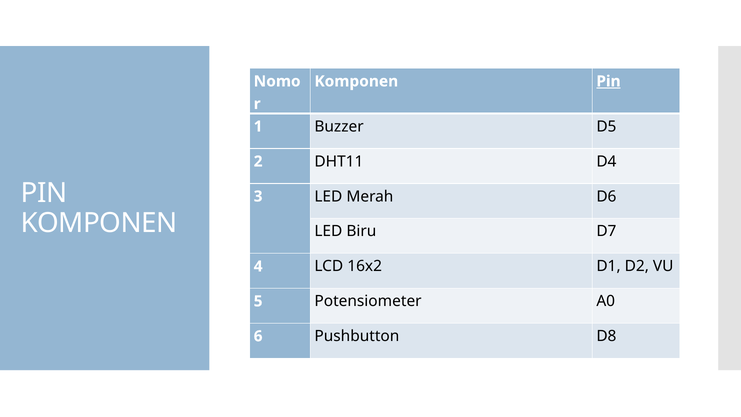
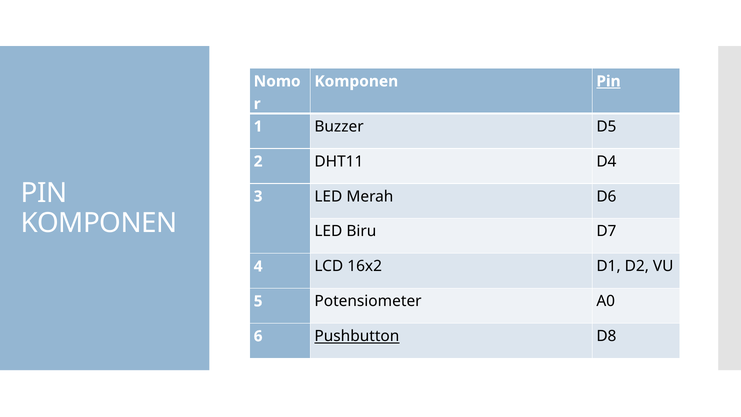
Pushbutton underline: none -> present (357, 336)
